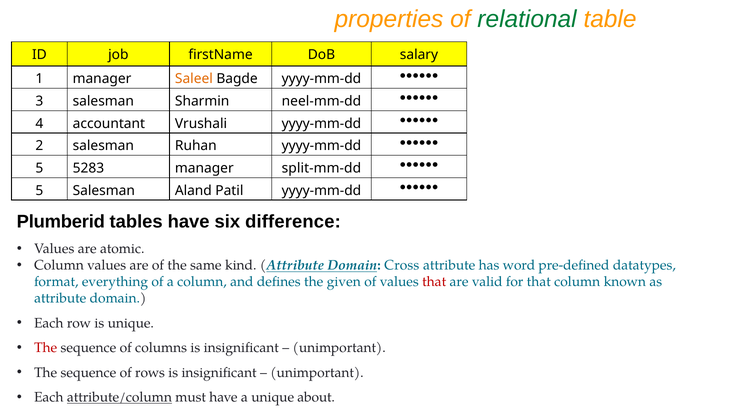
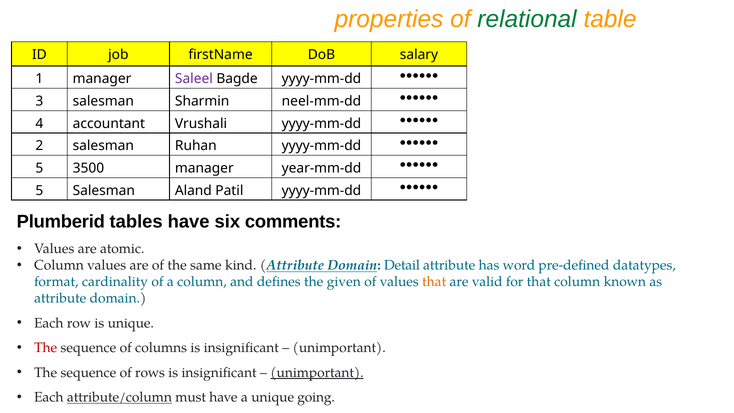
Saleel colour: orange -> purple (194, 79)
5283: 5283 -> 3500 (88, 168)
split-mm-dd: split-mm-dd -> year-mm-dd (321, 168)
difference: difference -> comments (293, 221)
Cross: Cross -> Detail (402, 265)
everything: everything -> cardinality (115, 282)
that colour: red -> orange (434, 282)
unimportant underline: none -> present (317, 373)
about: about -> going (316, 397)
